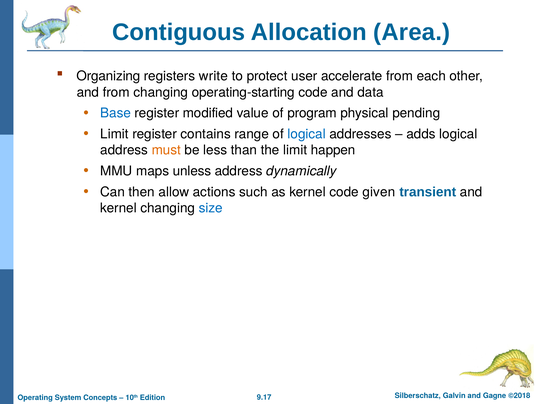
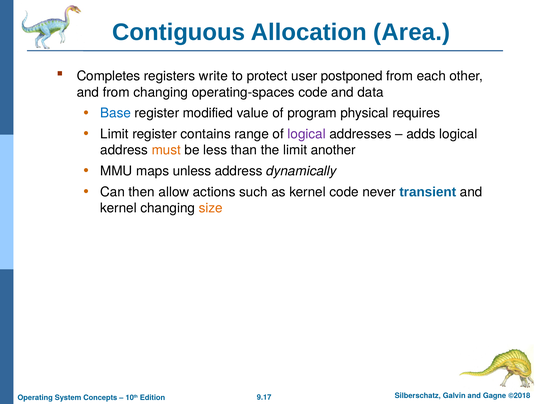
Organizing: Organizing -> Completes (108, 76)
accelerate: accelerate -> postponed (352, 76)
operating-starting: operating-starting -> operating-spaces (243, 92)
pending: pending -> requires (416, 113)
logical colour: blue -> purple (307, 134)
happen: happen -> another (333, 150)
given: given -> never (379, 192)
size colour: blue -> orange (211, 208)
